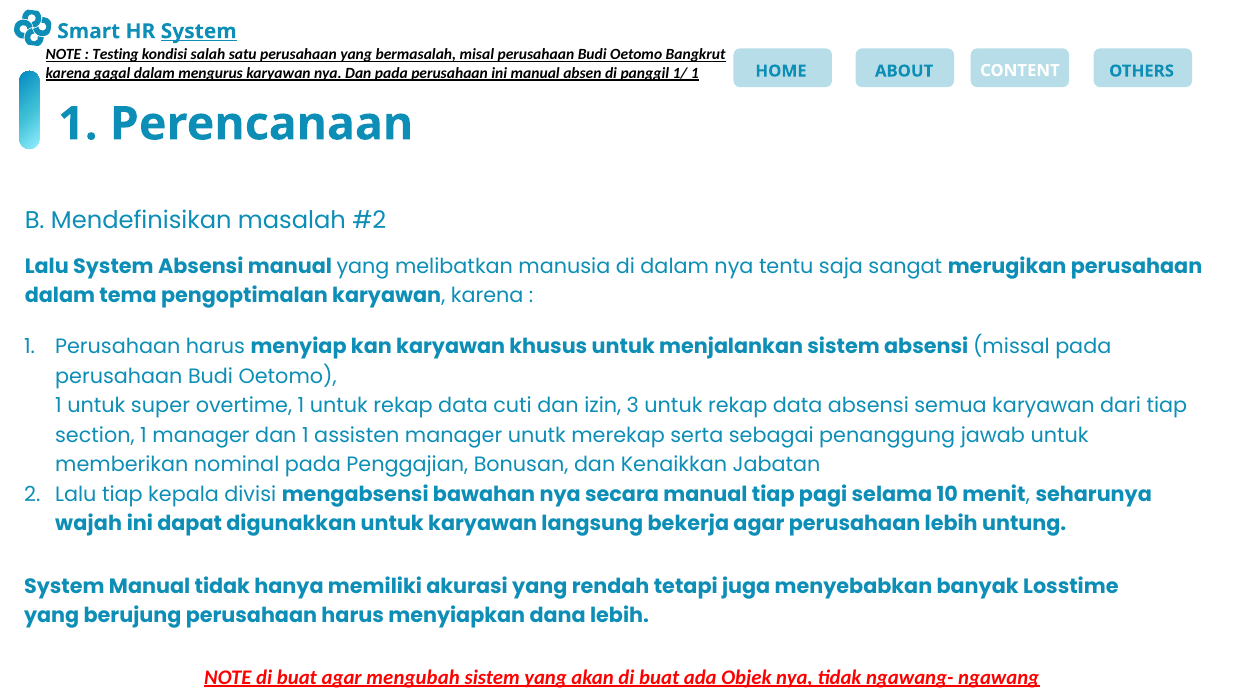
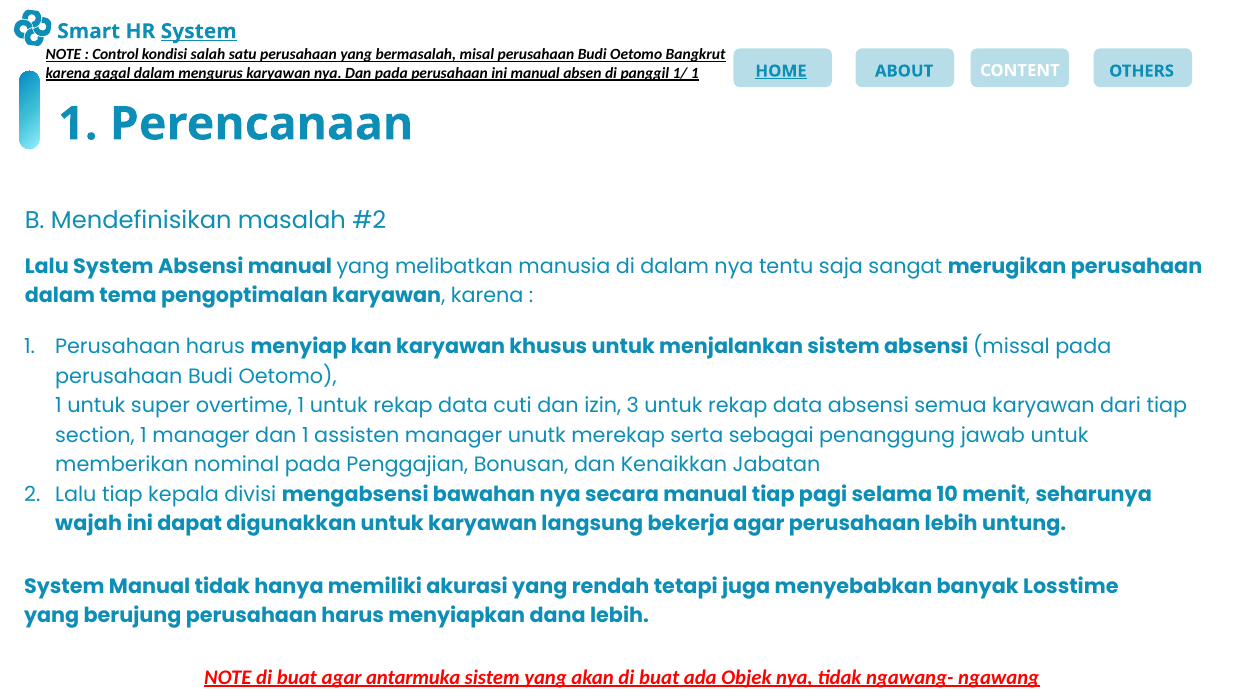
Testing: Testing -> Control (115, 55)
HOME underline: none -> present (781, 71)
mengubah: mengubah -> antarmuka (413, 677)
